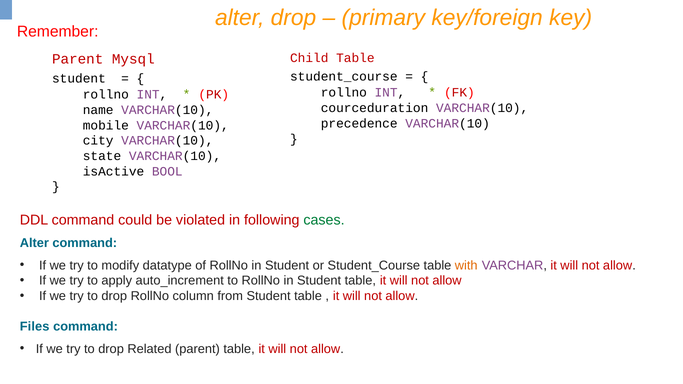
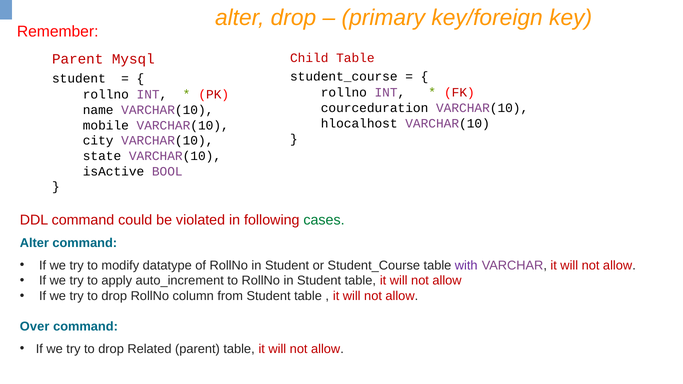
precedence: precedence -> hlocalhost (359, 124)
with colour: orange -> purple (466, 265)
Files: Files -> Over (35, 327)
